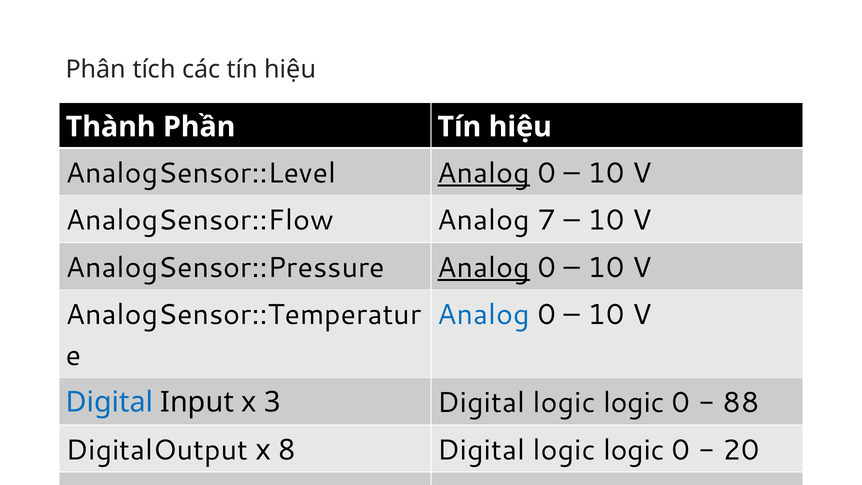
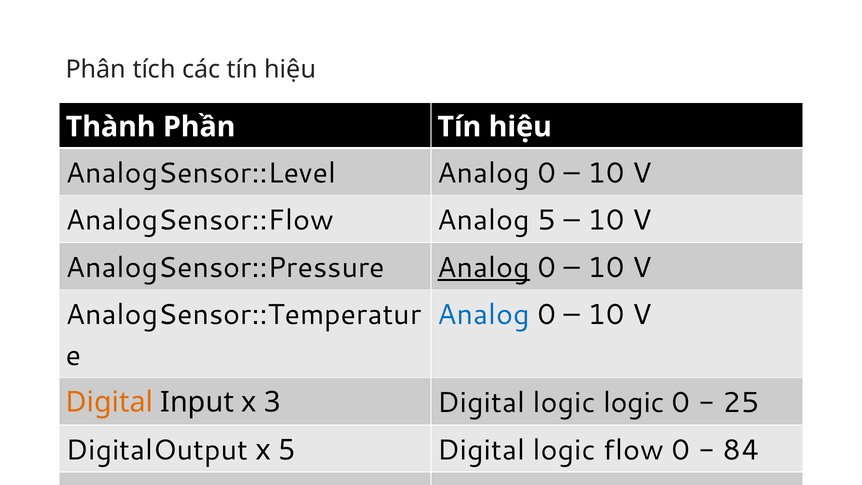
Analog underline: present -> none (484, 173)
Analog 7: 7 -> 5 (547, 220)
Digital colour: blue -> orange (109, 402)
88: 88 -> 25 (741, 403)
x 8: 8 -> 5 (287, 450)
logic: logic -> flow (634, 450)
20: 20 -> 84 (741, 450)
